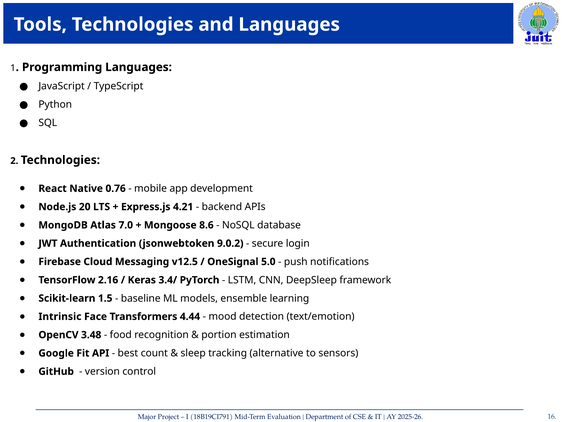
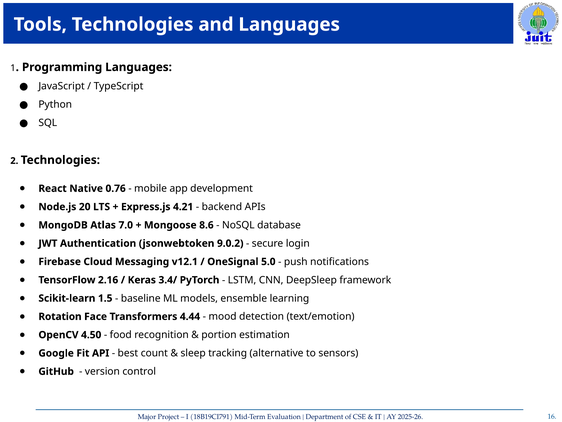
v12.5: v12.5 -> v12.1 (185, 261)
Intrinsic: Intrinsic -> Rotation (60, 316)
3.48: 3.48 -> 4.50 (91, 335)
